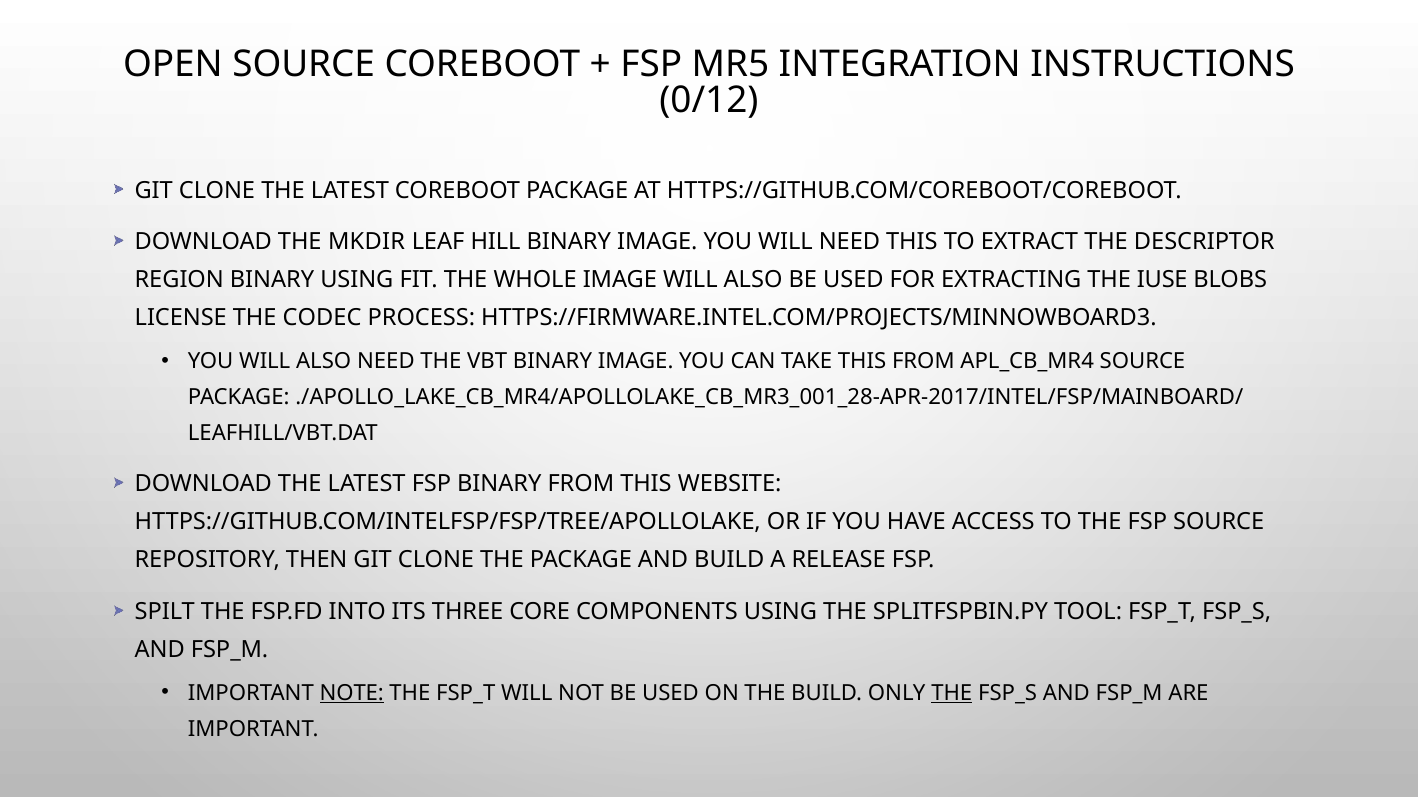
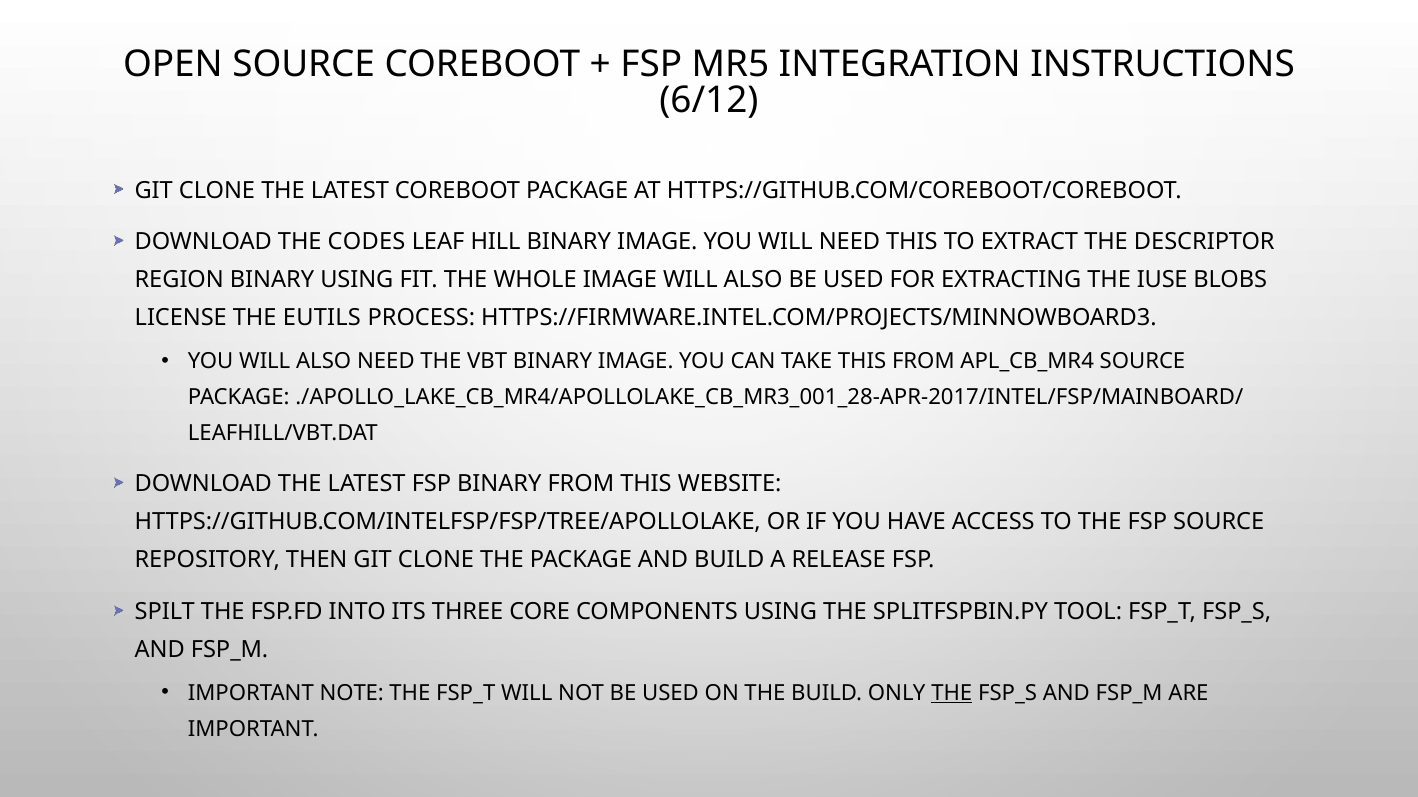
0/12: 0/12 -> 6/12 (709, 101)
MKDIR: MKDIR -> CODES (367, 242)
CODEC: CODEC -> EUTILS (322, 318)
NOTE underline: present -> none (352, 694)
